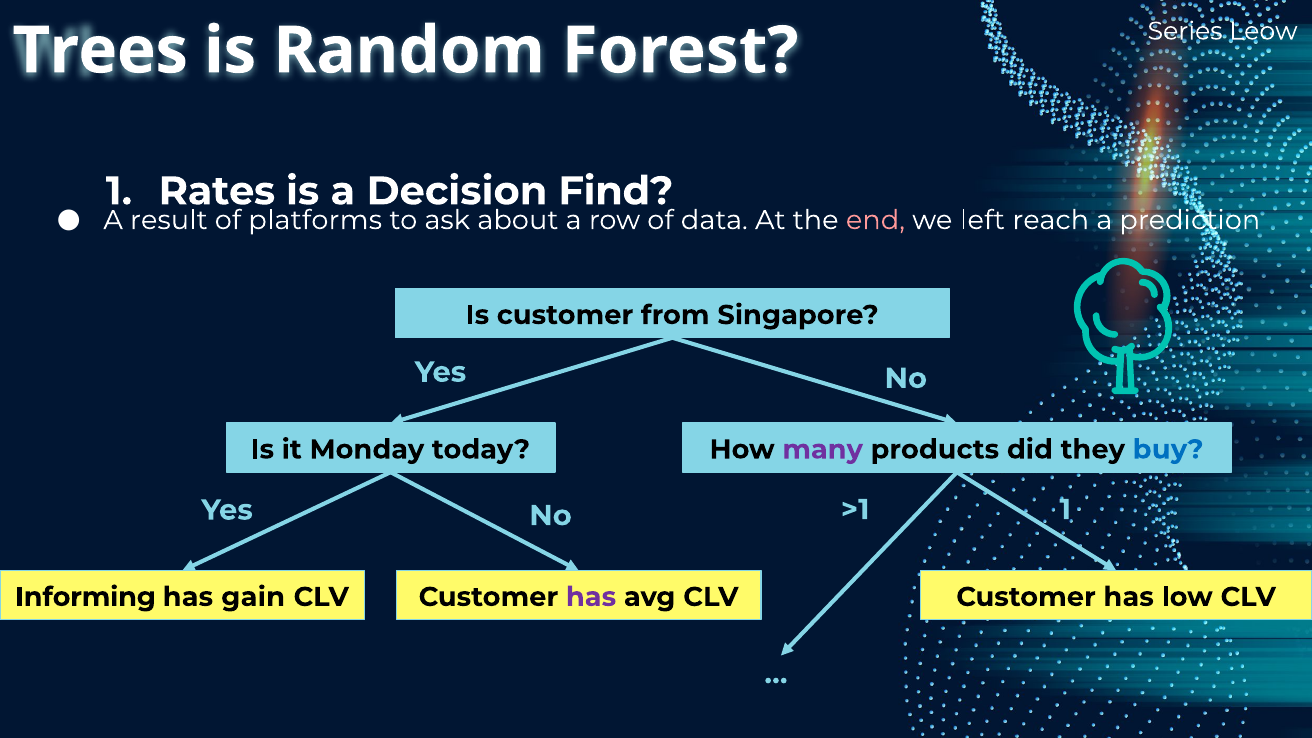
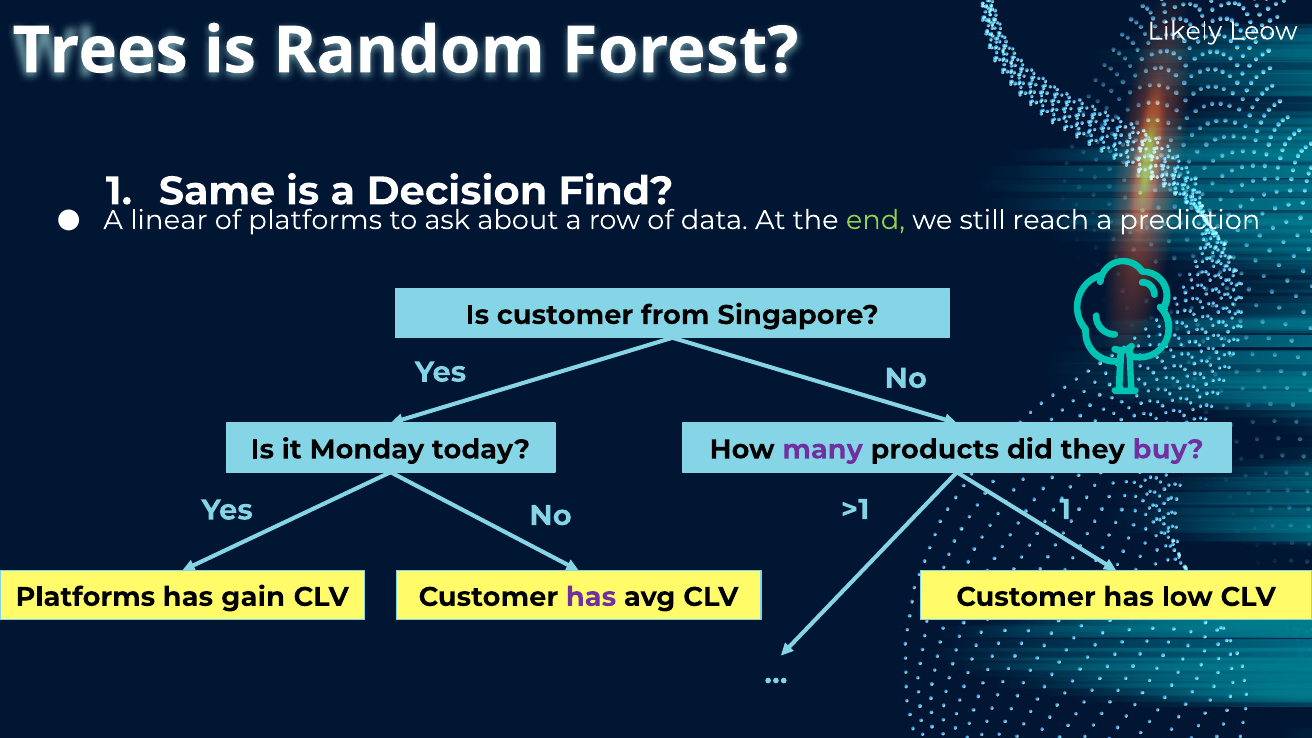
Series: Series -> Likely (1185, 31)
Rates: Rates -> Same (217, 191)
result: result -> linear (169, 220)
end colour: pink -> light green (875, 220)
left: left -> still (983, 220)
buy colour: blue -> purple (1168, 450)
Informing: Informing -> Platforms (85, 597)
